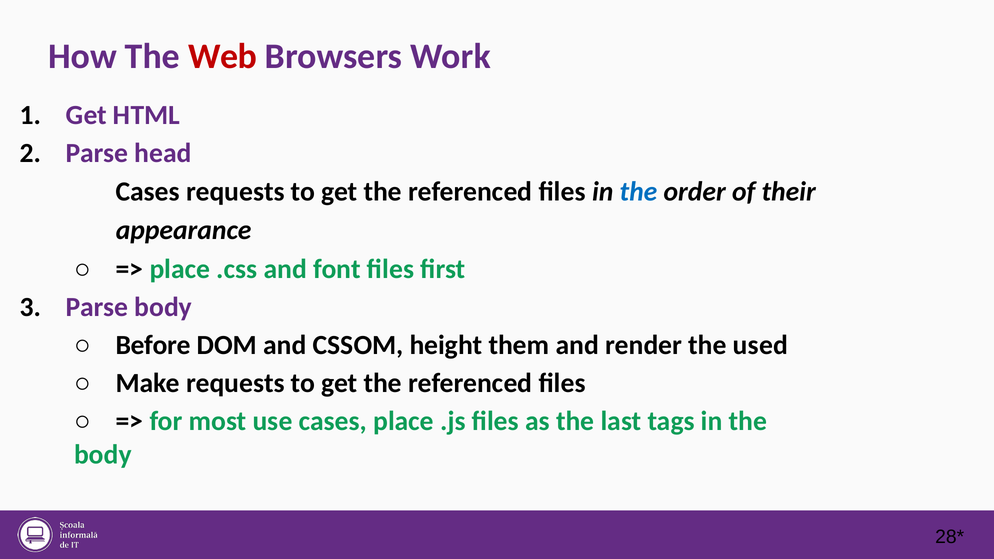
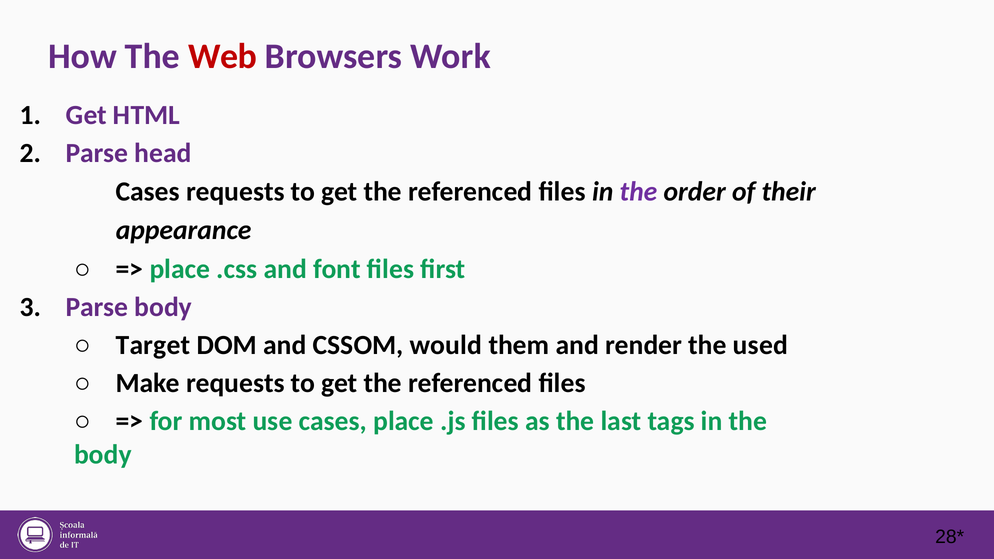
the colour: blue -> purple (638, 192)
Before: Before -> Target (153, 345)
height: height -> would (446, 345)
